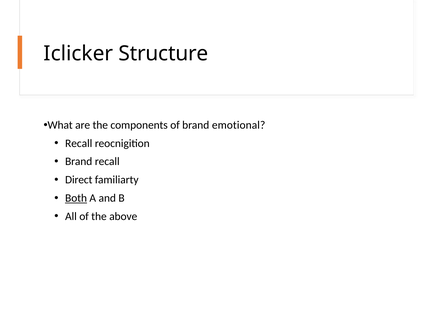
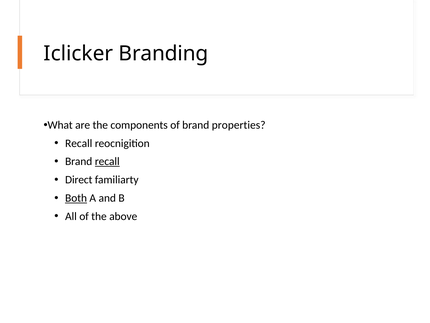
Structure: Structure -> Branding (163, 53)
emotional: emotional -> properties (239, 125)
recall underline: none -> present (107, 161)
